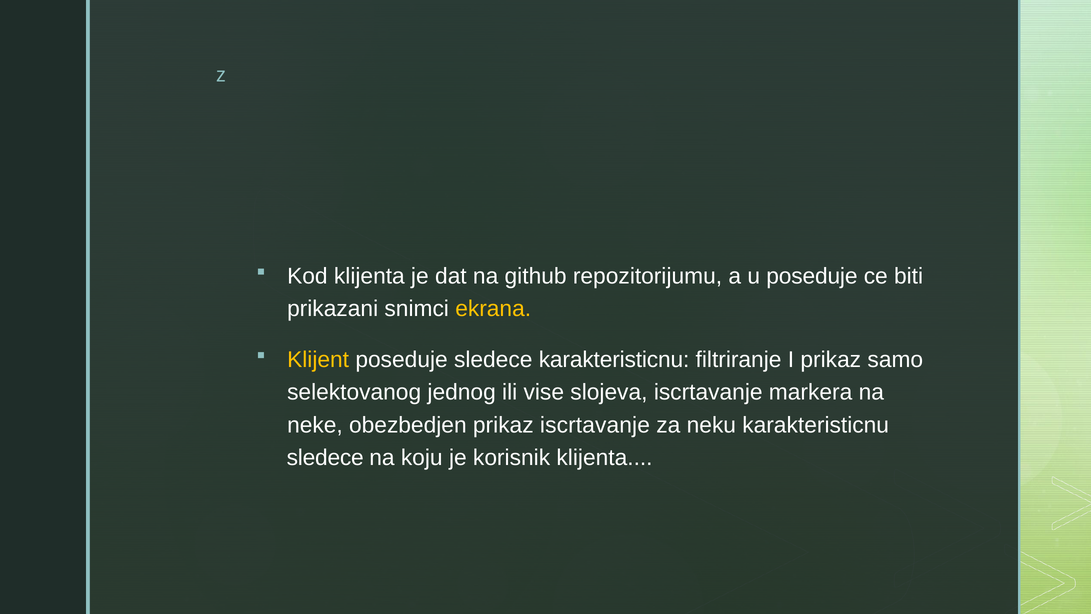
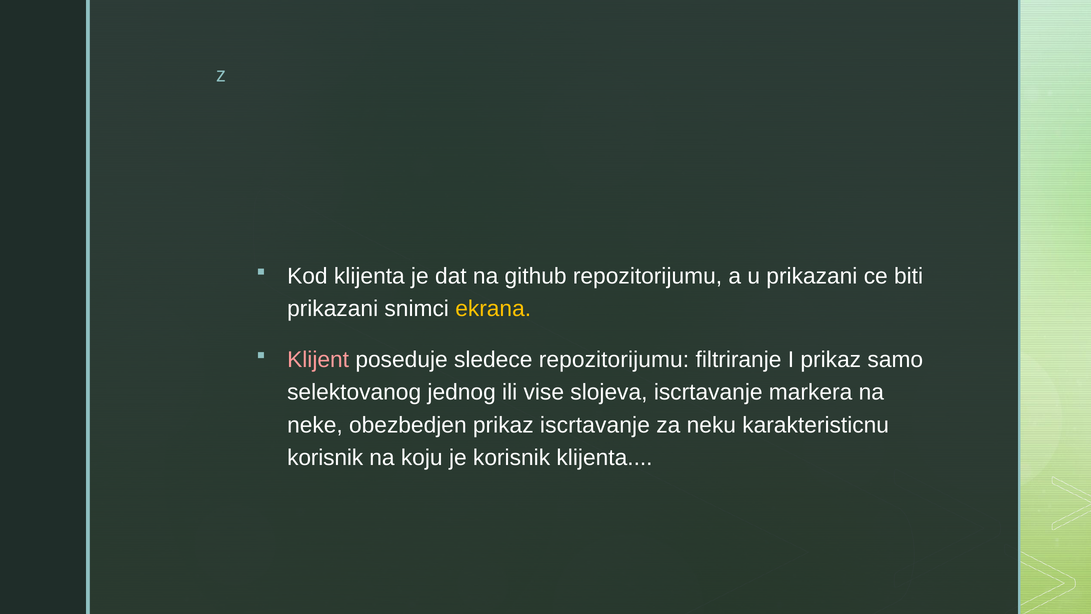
u poseduje: poseduje -> prikazani (812, 276)
Klijent colour: yellow -> pink (318, 360)
sledece karakteristicnu: karakteristicnu -> repozitorijumu (614, 360)
sledece: sledece -> korisnik (325, 458)
